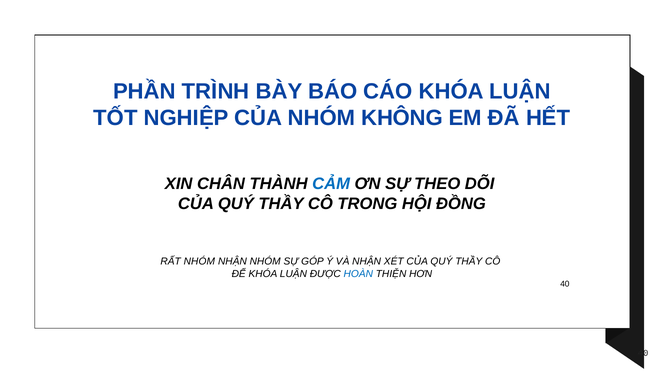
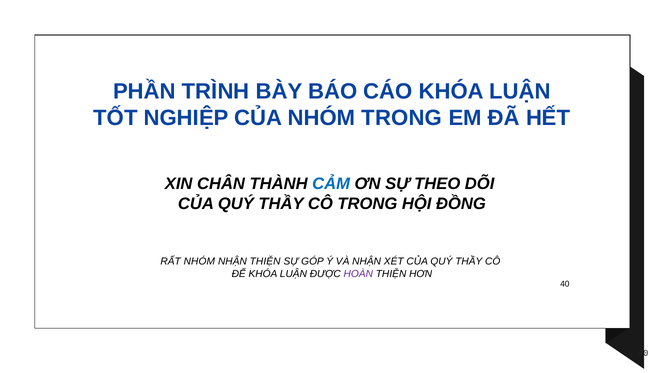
NHÓM KHÔNG: KHÔNG -> TRONG (402, 118)
NHẬN NHÓM: NHÓM -> THIỆN (265, 262)
HOÀN colour: blue -> purple (358, 274)
